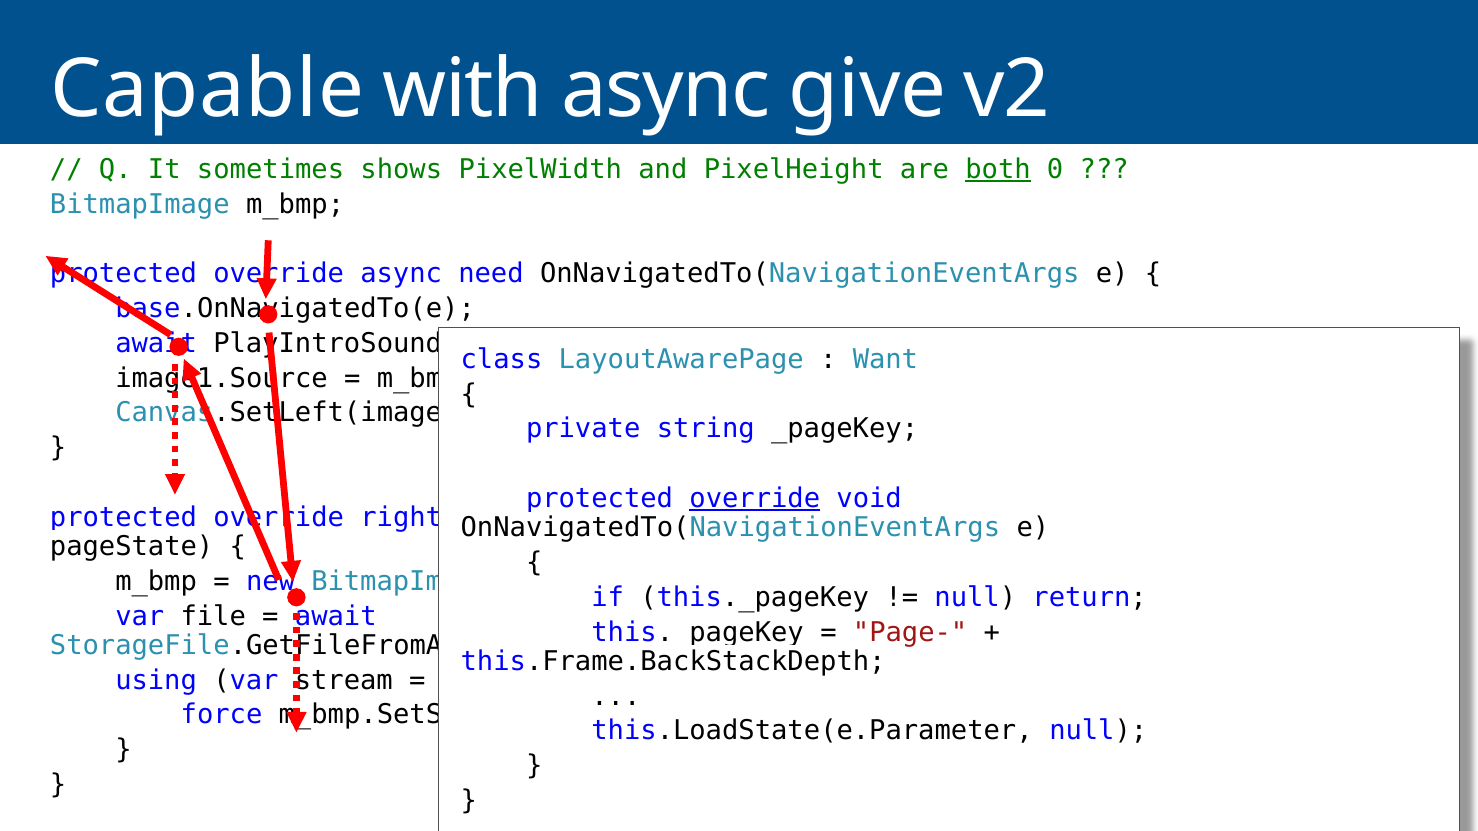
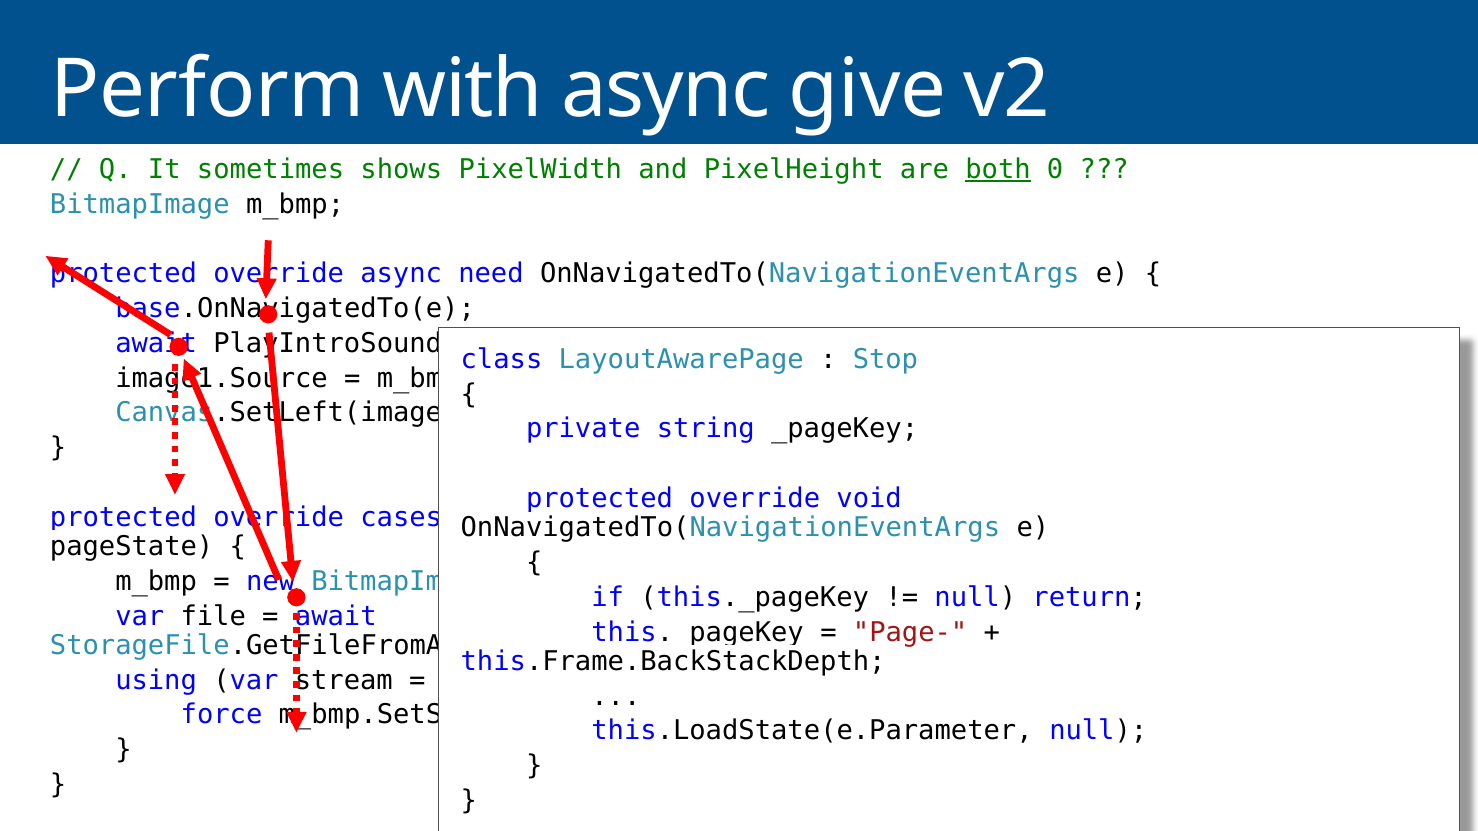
Capable: Capable -> Perform (207, 89)
Want: Want -> Stop (885, 360)
override underline: present -> none (755, 499)
right: right -> cases (401, 517)
